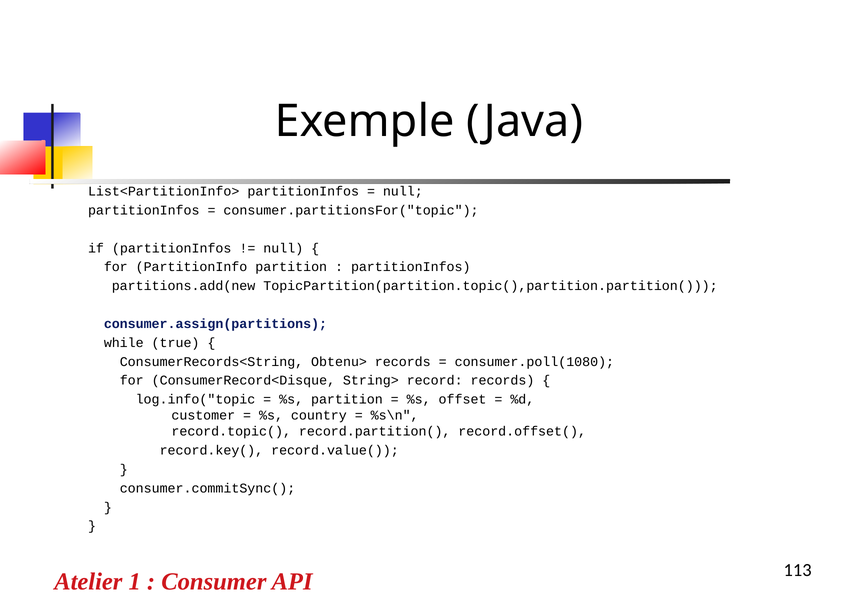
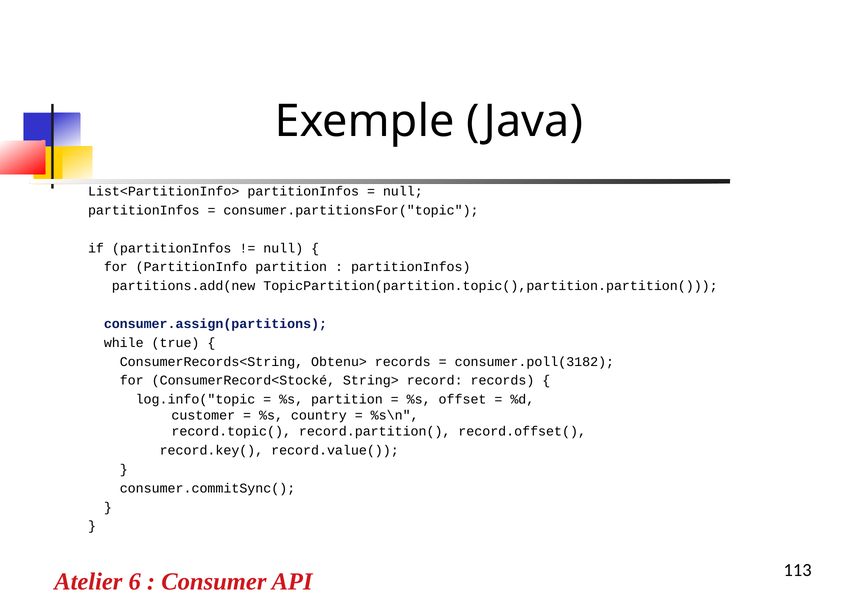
consumer.poll(1080: consumer.poll(1080 -> consumer.poll(3182 (534, 361)
ConsumerRecord<Disque: ConsumerRecord<Disque -> ConsumerRecord<Stocké (243, 380)
1: 1 -> 6 (135, 581)
